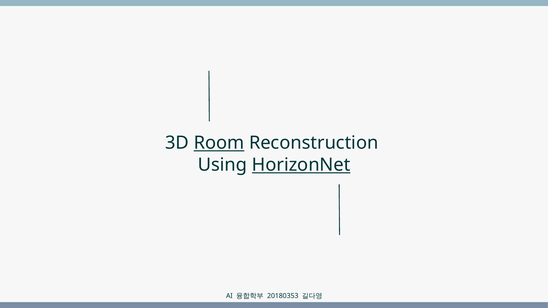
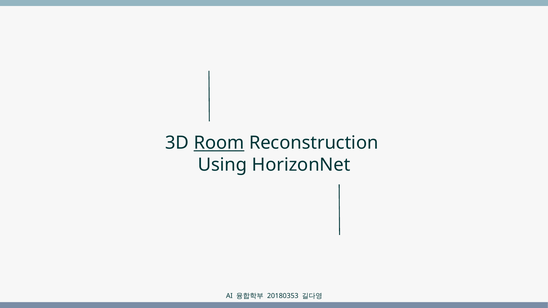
HorizonNet underline: present -> none (301, 165)
